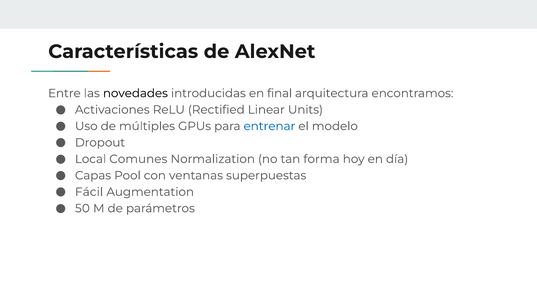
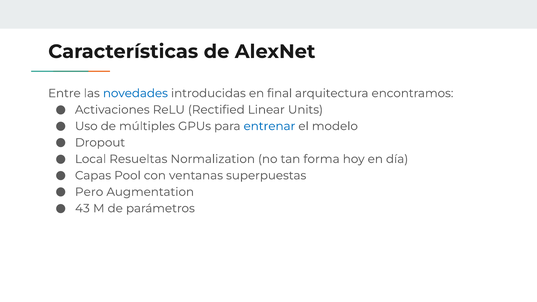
novedades colour: black -> blue (135, 93)
Comunes: Comunes -> Resueltas (138, 159)
Fácil: Fácil -> Pero (89, 192)
50: 50 -> 43 (82, 208)
